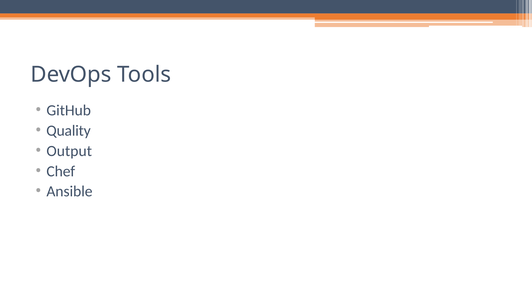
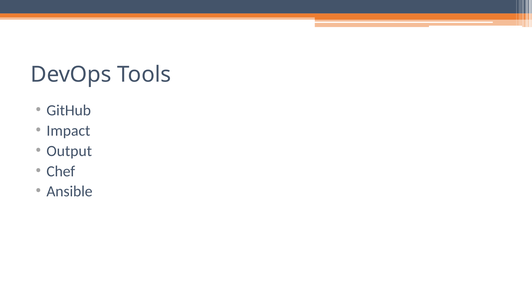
Quality: Quality -> Impact (68, 131)
